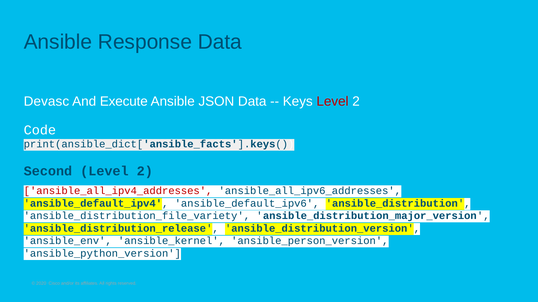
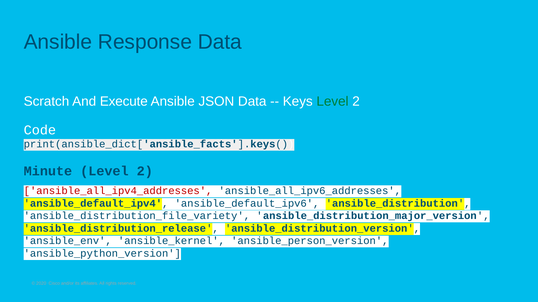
Devasc: Devasc -> Scratch (46, 102)
Level colour: red -> green (333, 102)
Second: Second -> Minute (48, 172)
